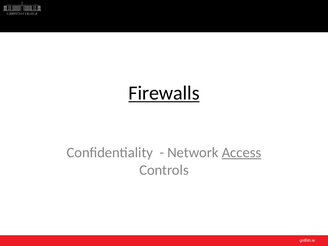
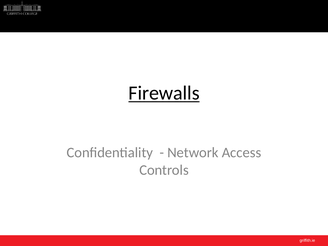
Access underline: present -> none (242, 152)
